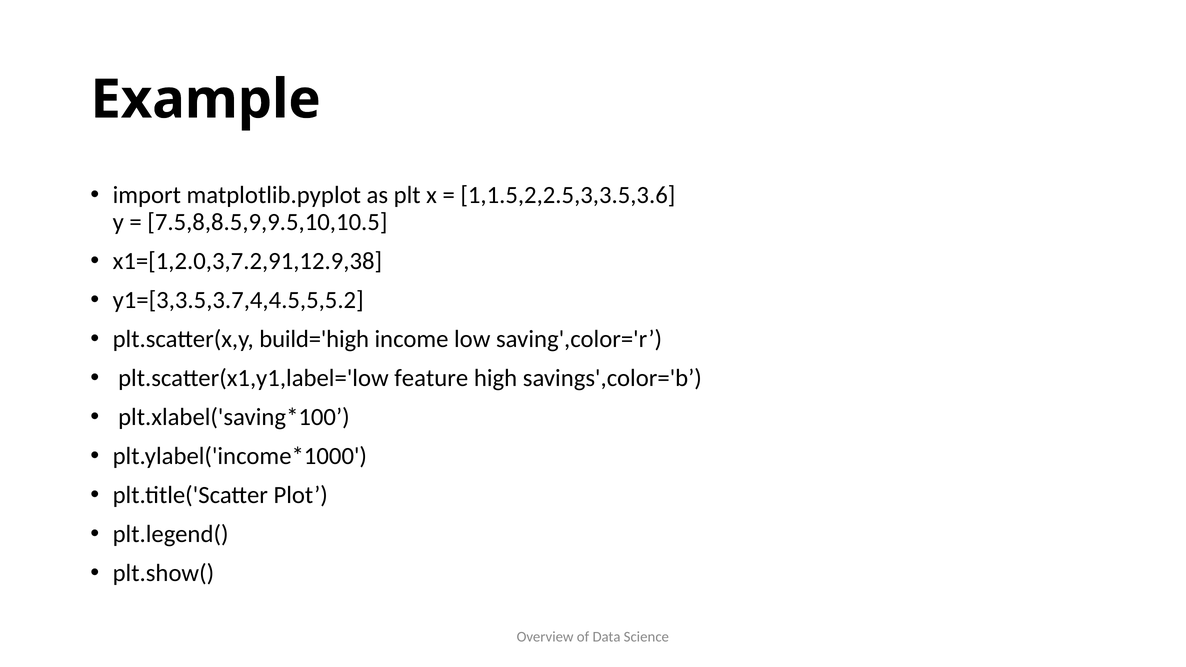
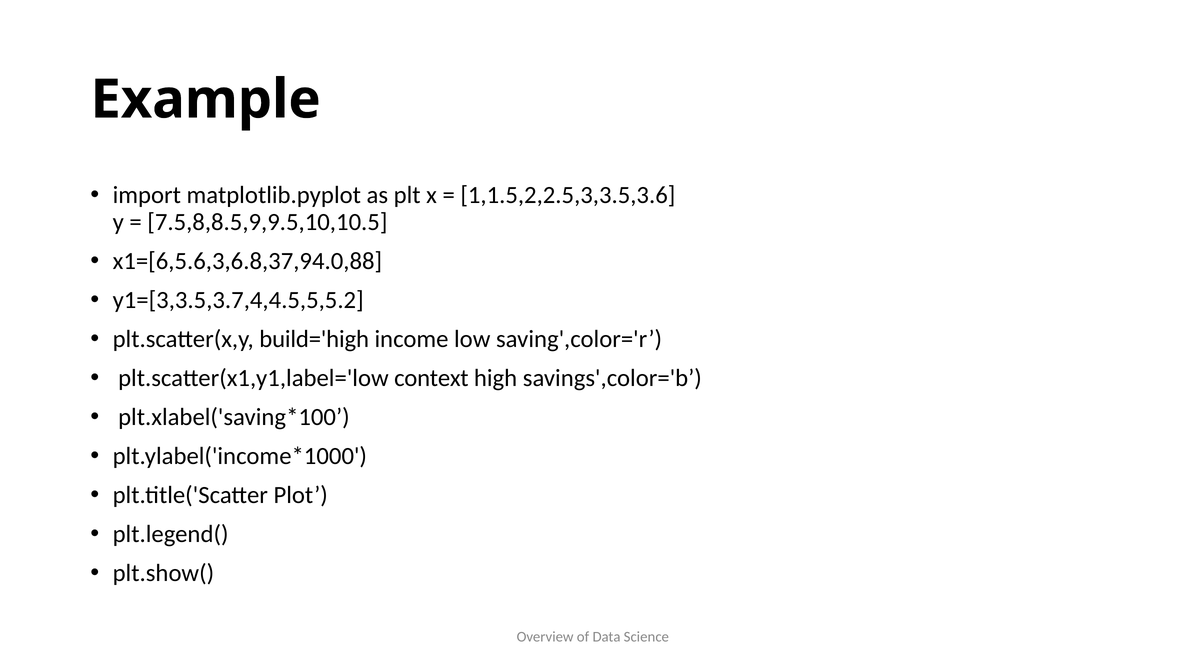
x1=[1,2.0,3,7.2,91,12.9,38: x1=[1,2.0,3,7.2,91,12.9,38 -> x1=[6,5.6,3,6.8,37,94.0,88 (247, 261)
feature: feature -> context (431, 378)
